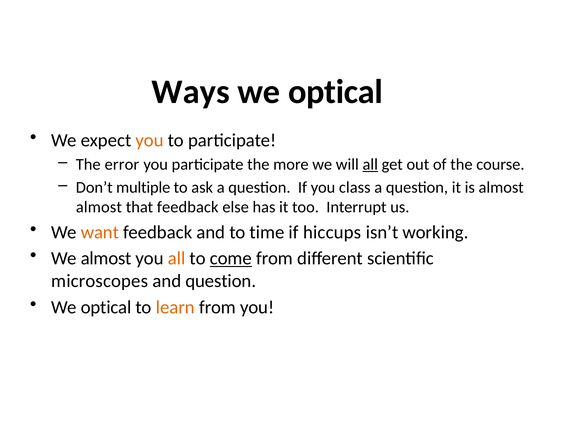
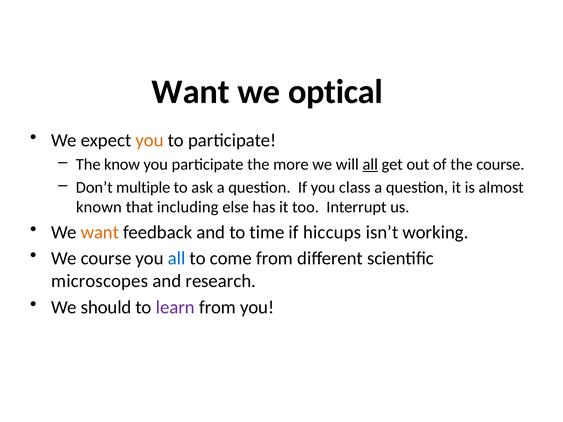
Ways: Ways -> Want (191, 92)
error: error -> know (122, 165)
almost: almost -> known (99, 207)
that feedback: feedback -> including (188, 207)
We almost: almost -> course (106, 259)
all colour: orange -> blue (177, 259)
come underline: present -> none (231, 259)
and question: question -> research (221, 281)
optical: optical -> should (106, 307)
learn colour: orange -> purple (175, 307)
